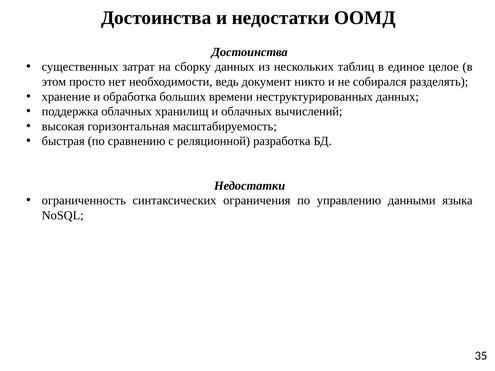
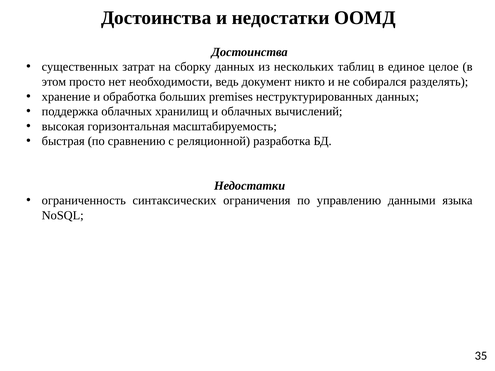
времени: времени -> premises (231, 97)
